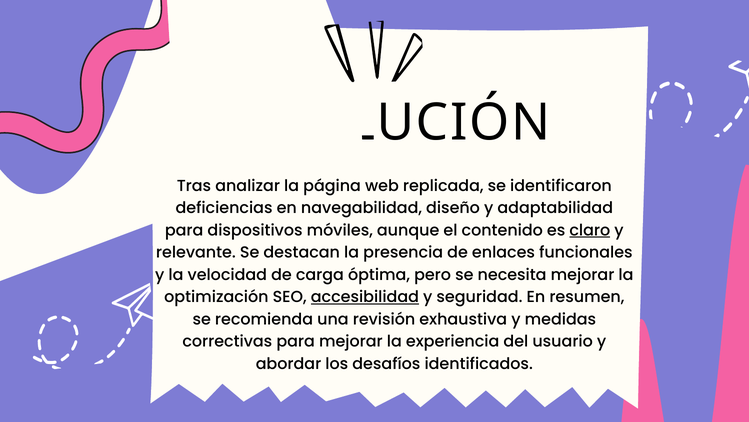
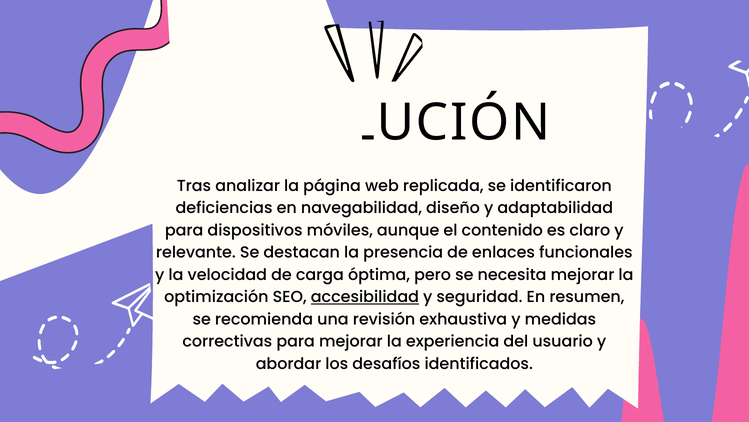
claro underline: present -> none (590, 230)
